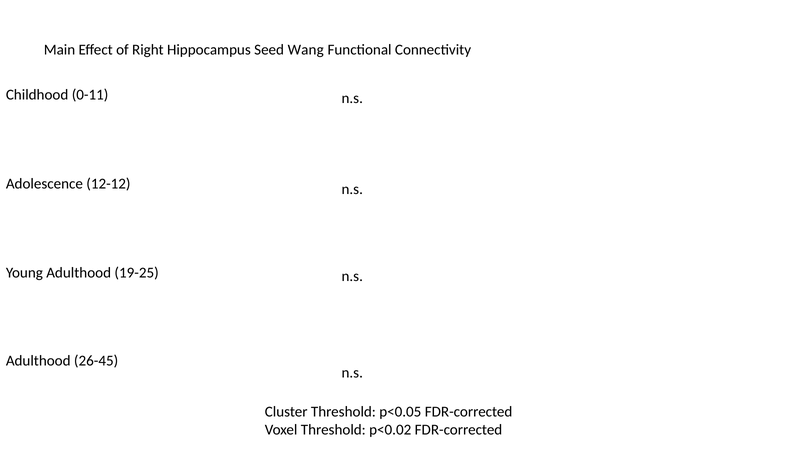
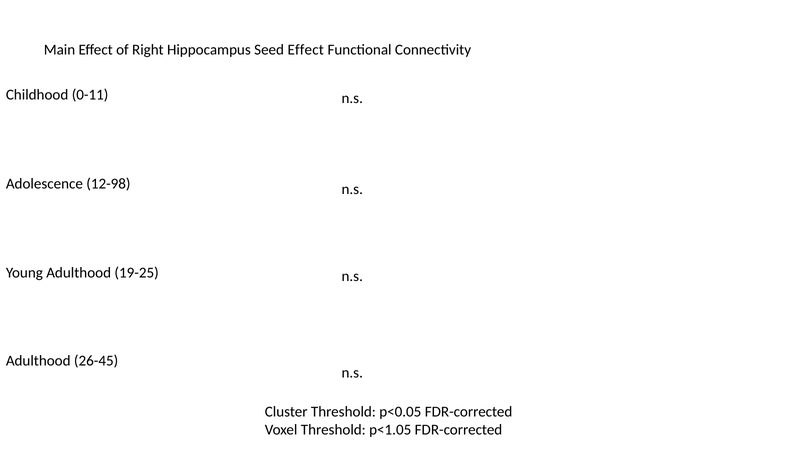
Seed Wang: Wang -> Effect (306, 50)
12-12: 12-12 -> 12-98 (108, 184)
p<0.02: p<0.02 -> p<1.05 (390, 430)
